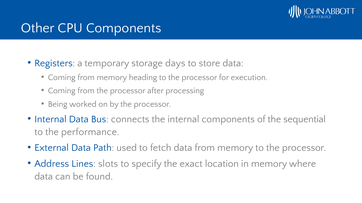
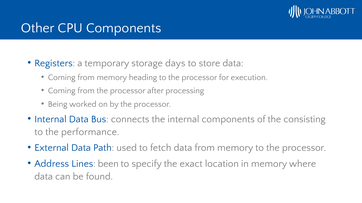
sequential: sequential -> consisting (305, 119)
slots: slots -> been (108, 164)
